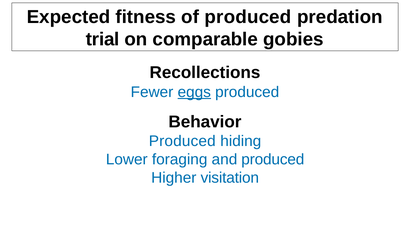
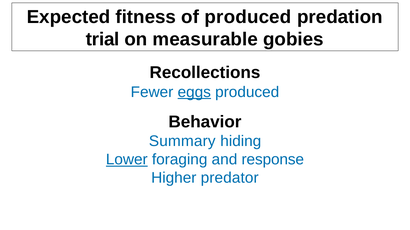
comparable: comparable -> measurable (205, 40)
Produced: Produced -> Summary (182, 141)
Lower underline: none -> present (127, 160)
and produced: produced -> response (273, 160)
visitation: visitation -> predator (230, 178)
